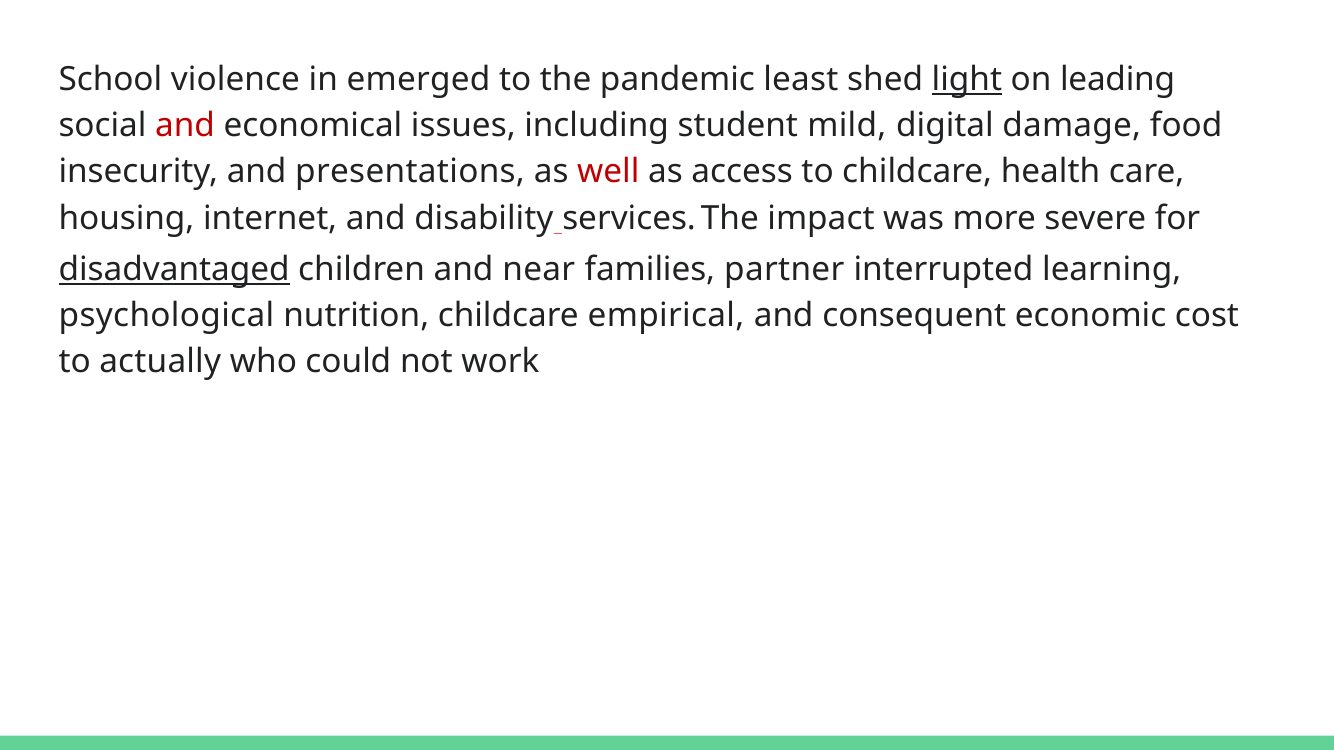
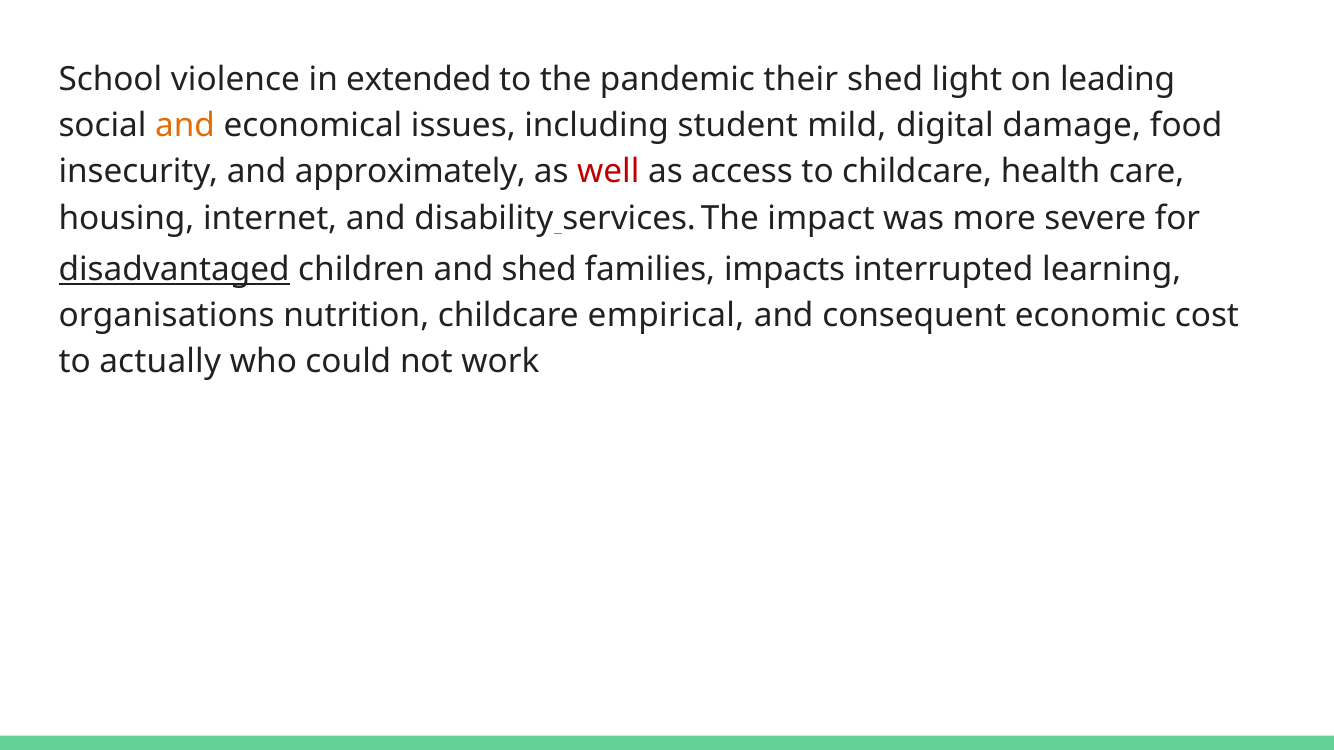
emerged: emerged -> extended (419, 80)
least: least -> their (801, 80)
light underline: present -> none (967, 80)
and colour: red -> orange (185, 126)
presentations: presentations -> approximately (410, 172)
and near: near -> shed (539, 270)
partner: partner -> impacts (785, 270)
psychological: psychological -> organisations (167, 316)
